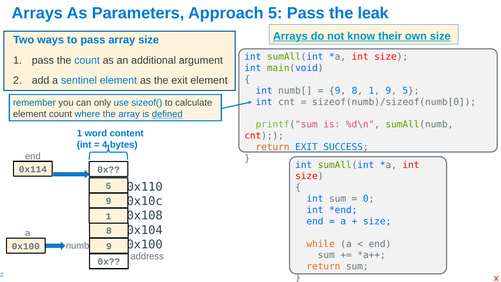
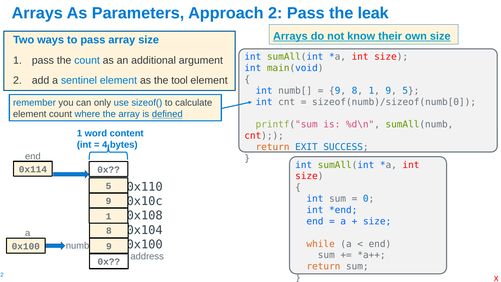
Approach 5: 5 -> 2 (275, 13)
exit: exit -> tool (180, 80)
